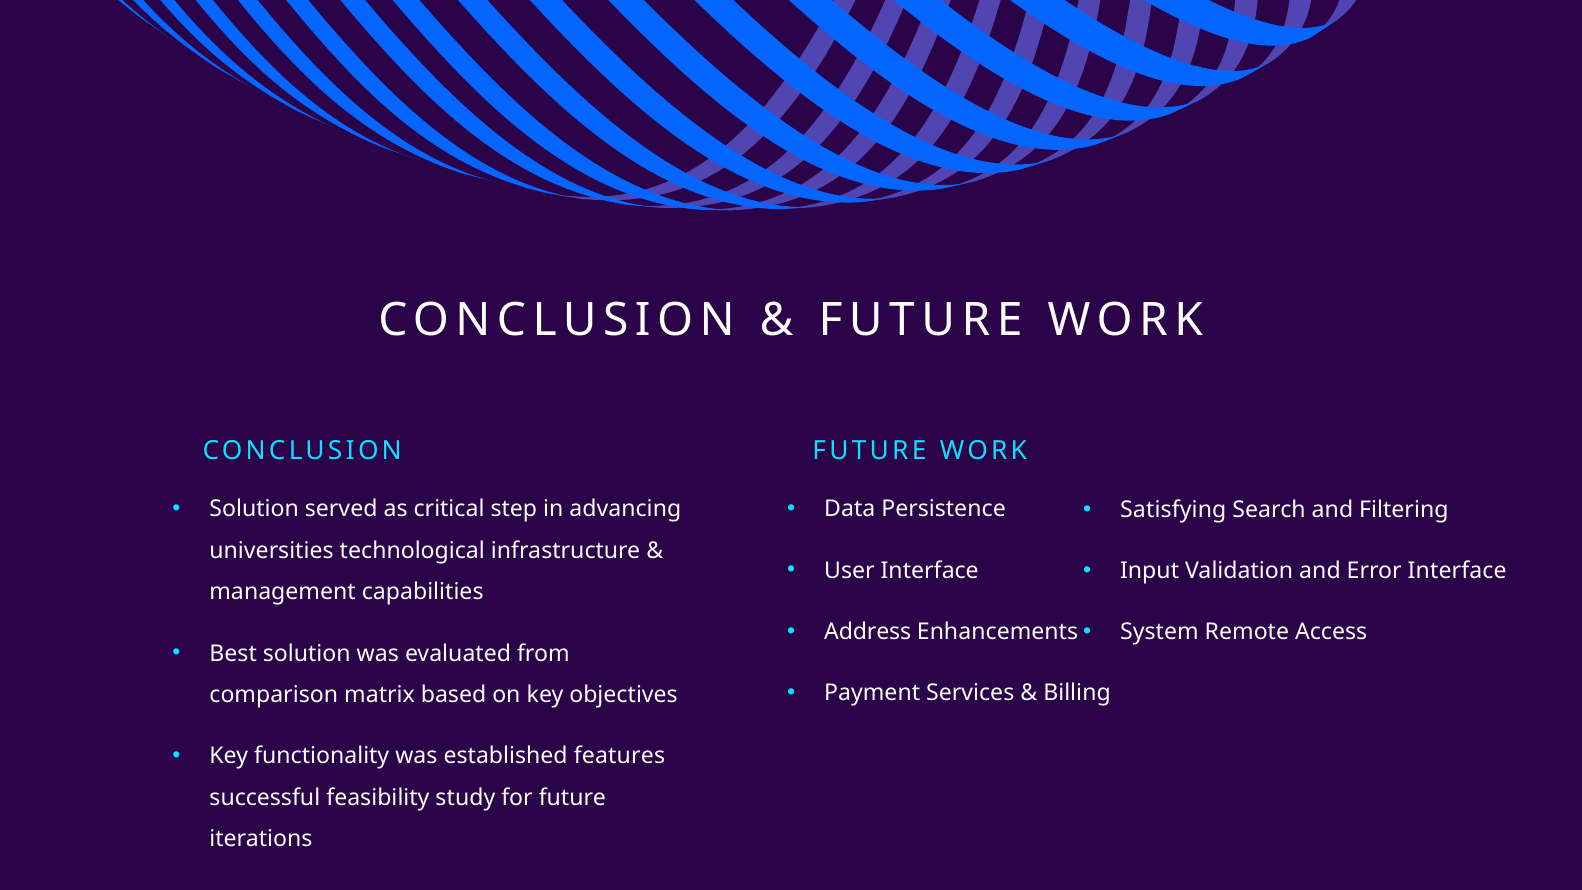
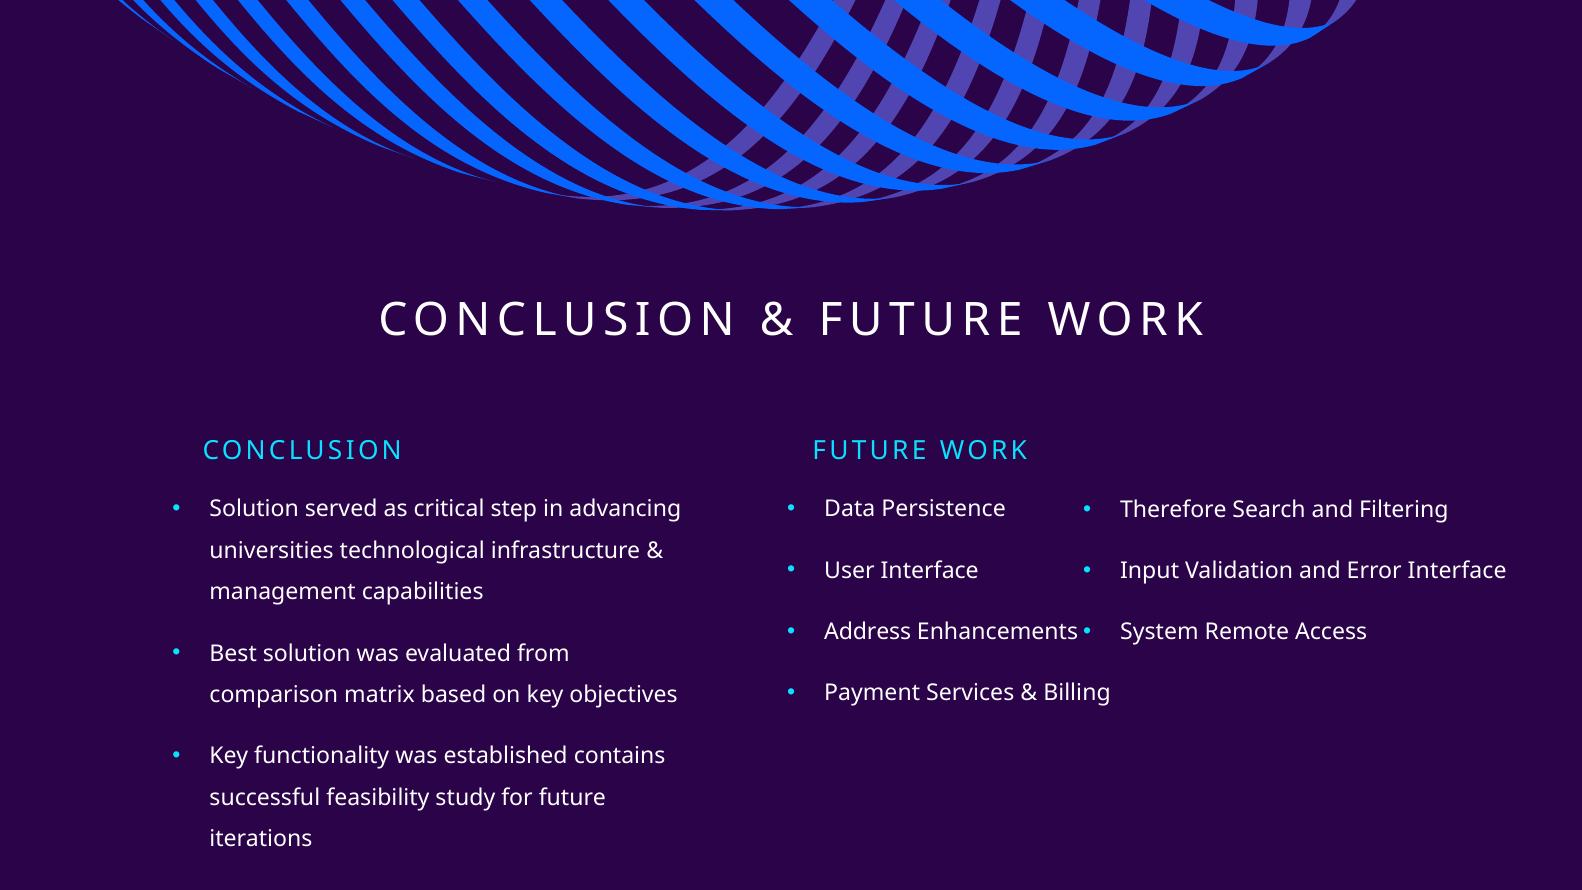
Satisfying: Satisfying -> Therefore (1173, 510)
features: features -> contains (620, 756)
